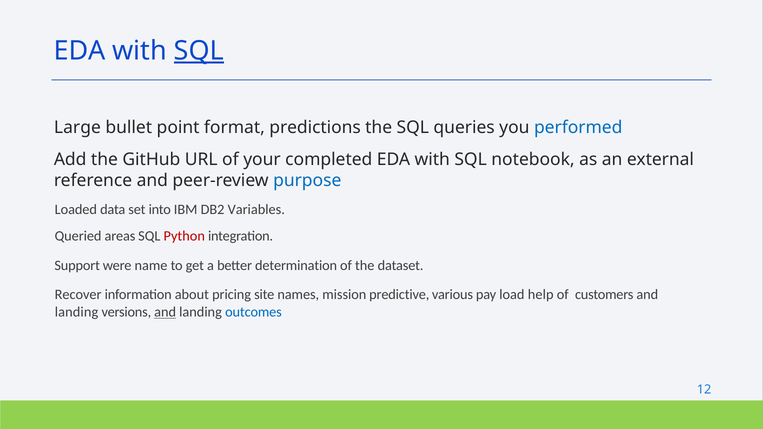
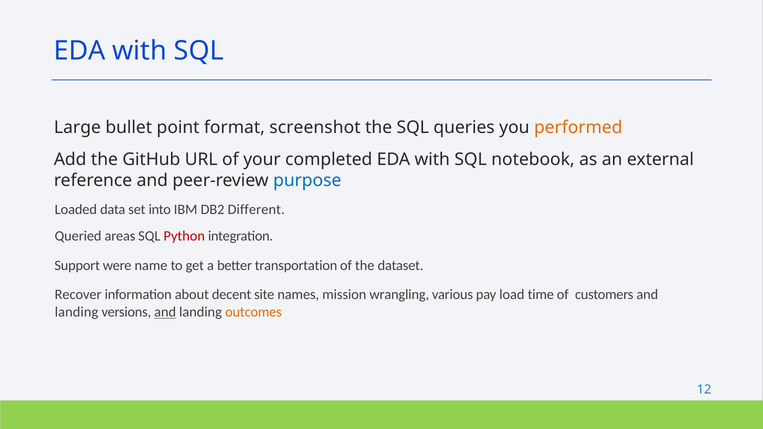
SQL underline: present -> none (199, 51)
predictions: predictions -> screenshot (315, 128)
performed colour: blue -> orange (578, 128)
Variables: Variables -> Different (256, 210)
determination: determination -> transportation (296, 266)
pricing: pricing -> decent (232, 295)
predictive: predictive -> wrangling (399, 295)
help: help -> time (541, 295)
outcomes colour: blue -> orange (254, 312)
